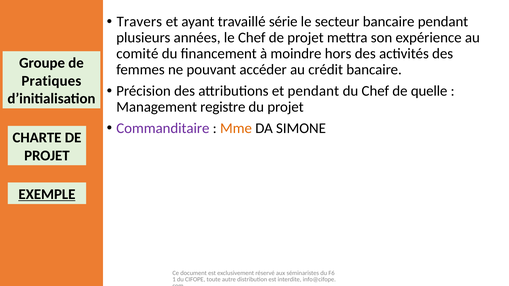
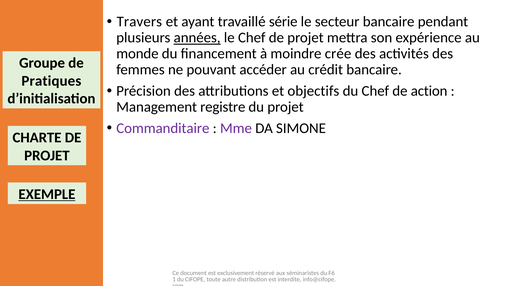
années underline: none -> present (197, 38)
comité: comité -> monde (137, 54)
hors: hors -> crée (338, 54)
et pendant: pendant -> objectifs (313, 91)
quelle: quelle -> action (429, 91)
Mme colour: orange -> purple (236, 128)
